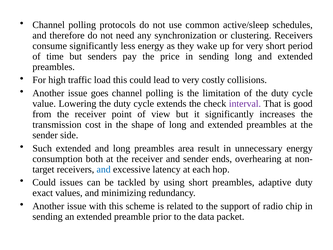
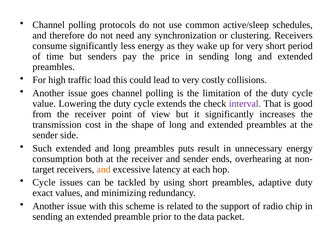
area: area -> puts (186, 148)
and colour: blue -> orange (104, 169)
Could: Could -> Cycle (44, 182)
